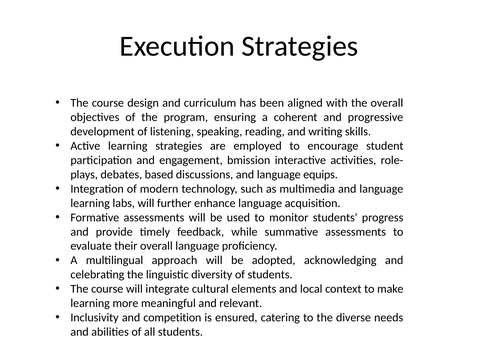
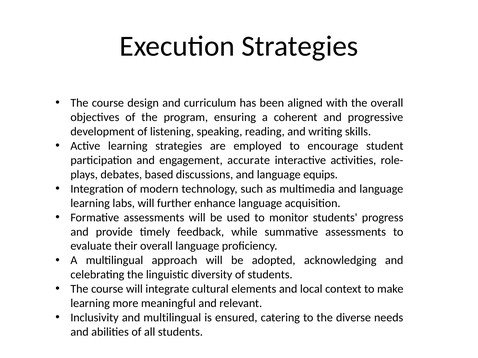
bmission: bmission -> accurate (249, 160)
and competition: competition -> multilingual (172, 318)
